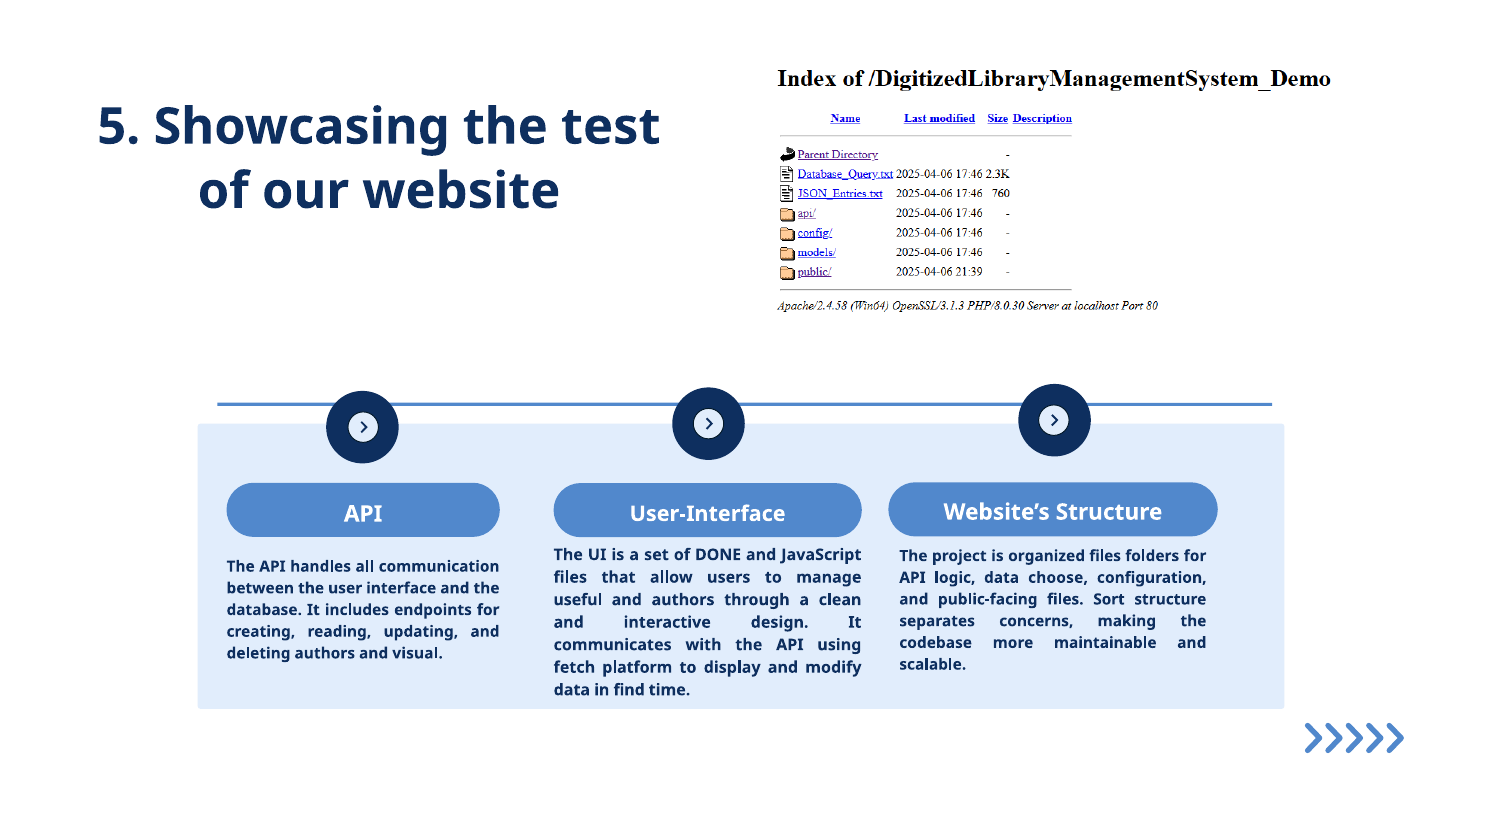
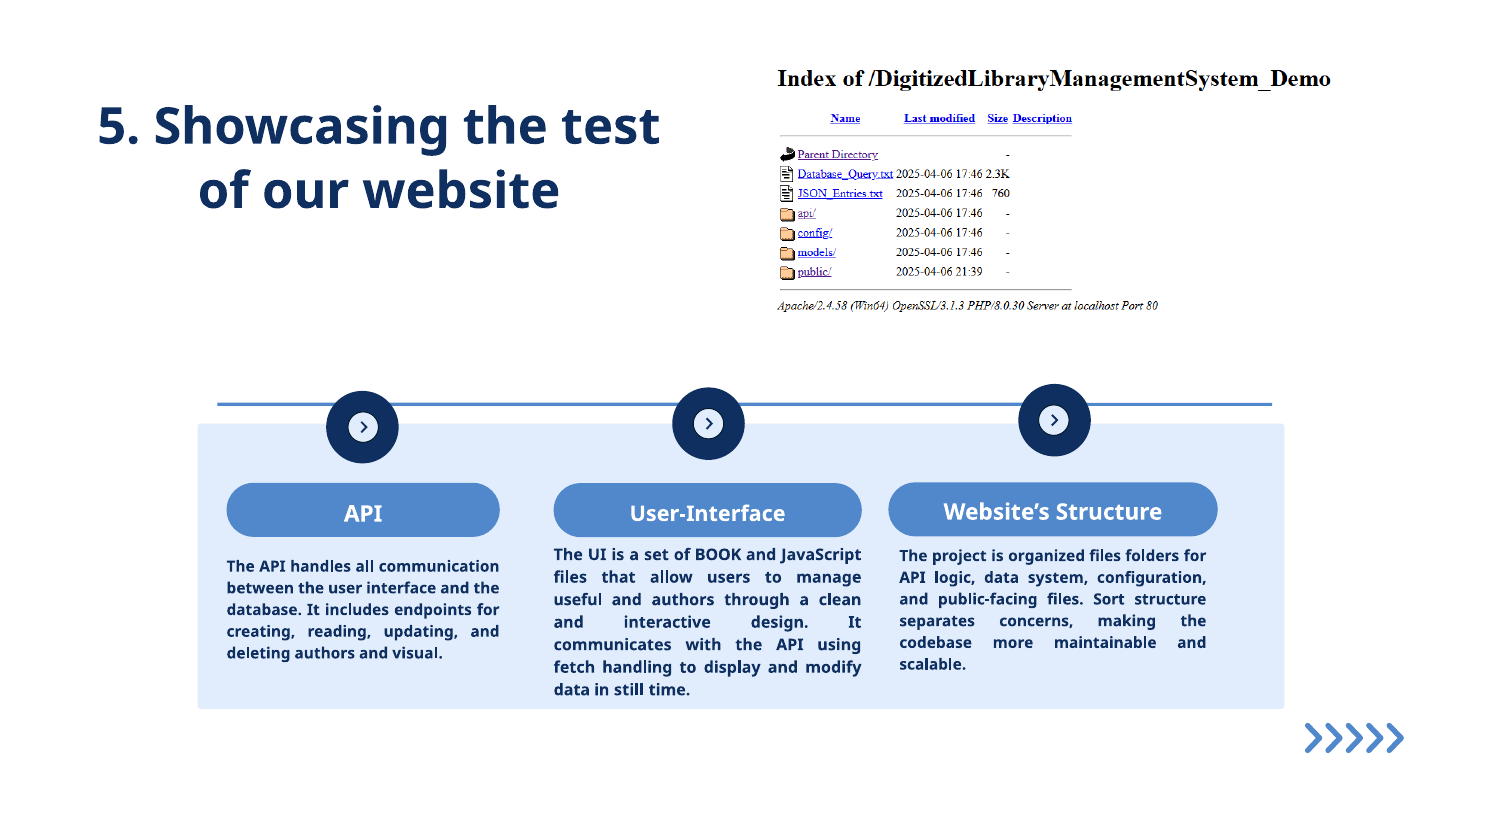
DONE: DONE -> BOOK (718, 555)
choose: choose -> system (1058, 578)
platform: platform -> handling (637, 667)
find: find -> still (629, 690)
